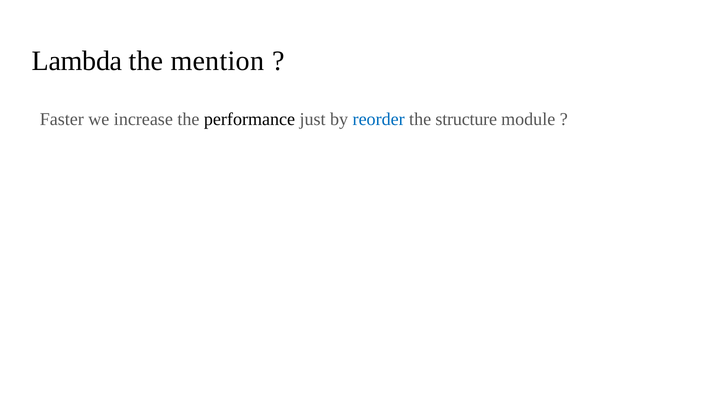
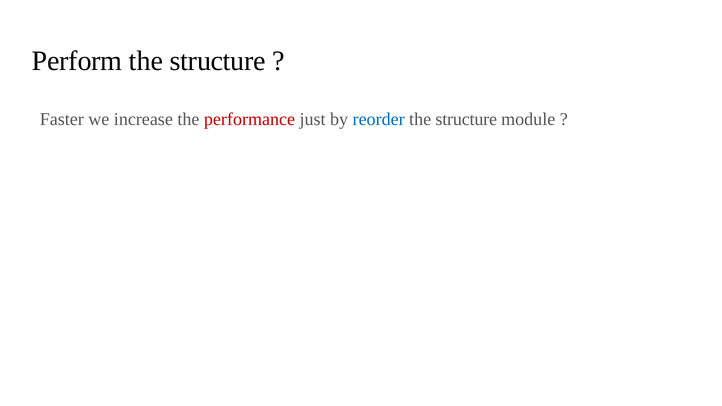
Lambda: Lambda -> Perform (77, 61)
mention: mention -> structure (218, 61)
performance colour: black -> red (250, 119)
